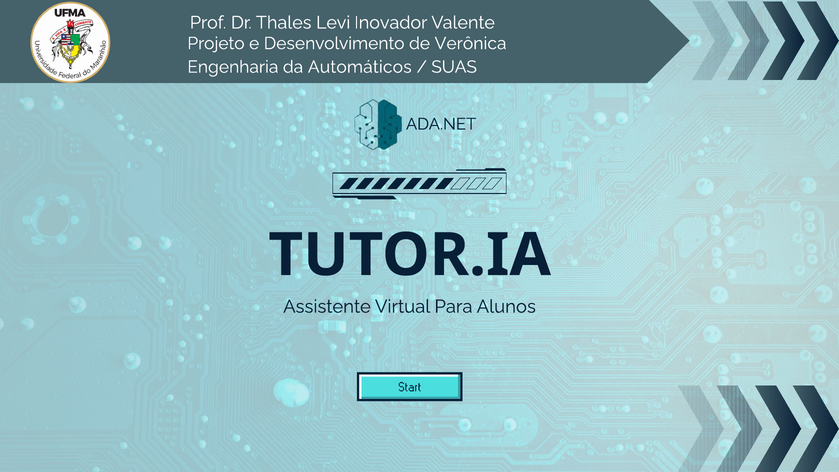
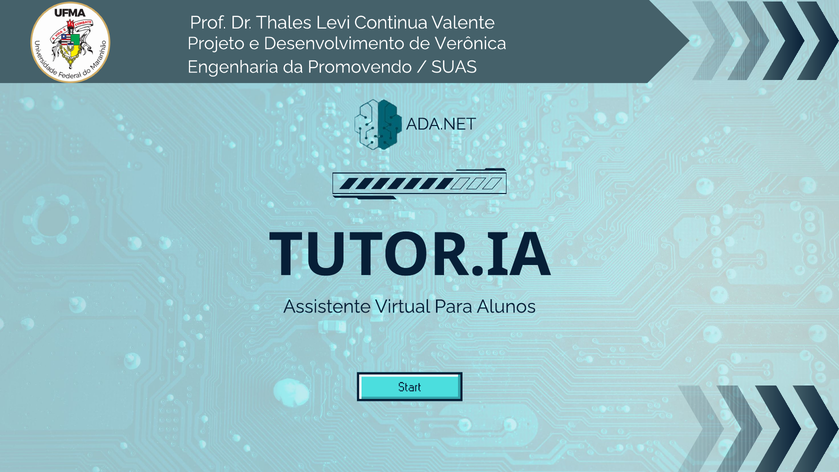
Inovador: Inovador -> Continua (391, 23)
Automáticos: Automáticos -> Promovendo (360, 67)
